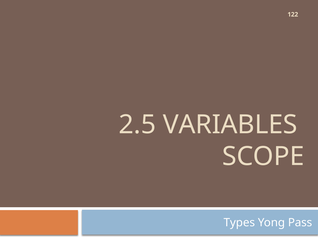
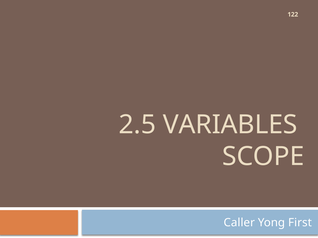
Types: Types -> Caller (239, 223)
Pass: Pass -> First (300, 223)
